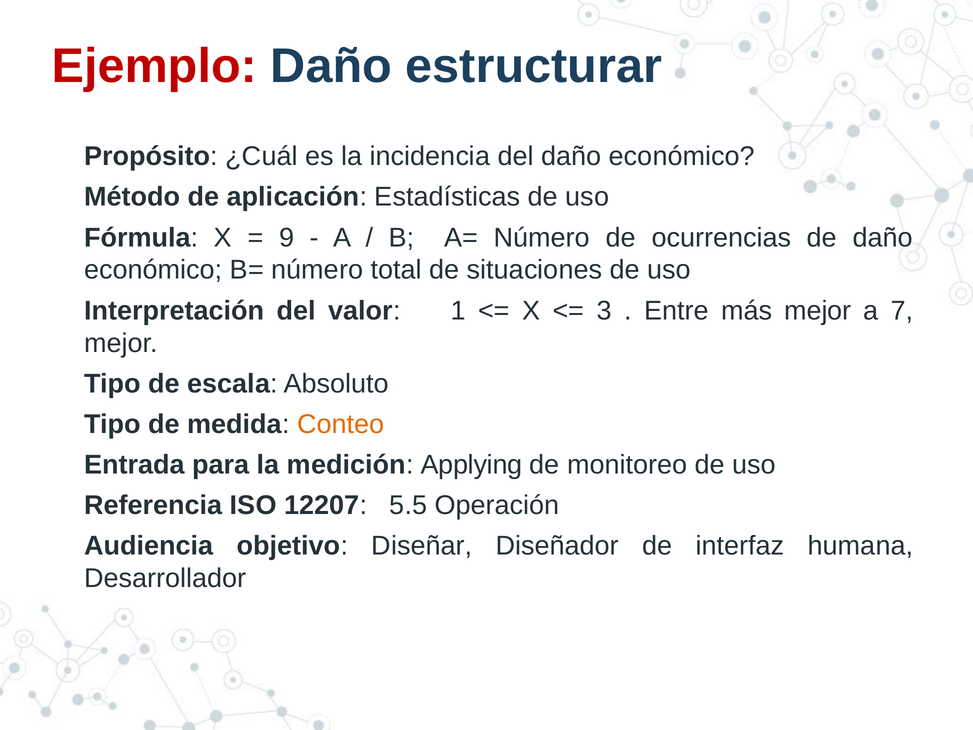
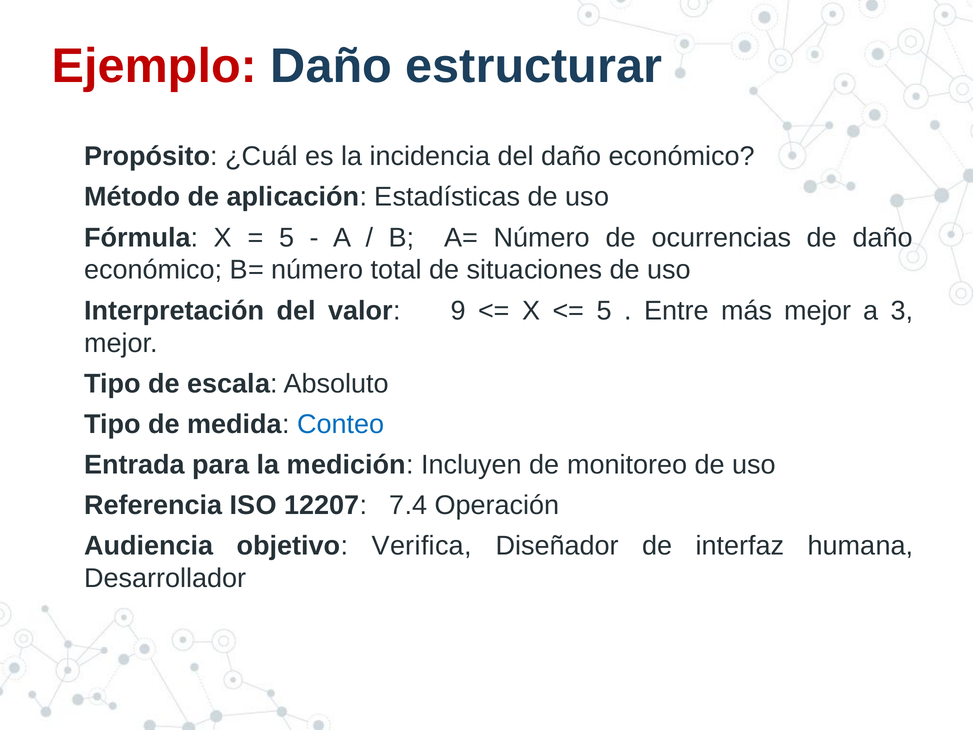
9: 9 -> 5 (287, 238)
1: 1 -> 9 (458, 311)
3: 3 -> 5 (604, 311)
7: 7 -> 3 (902, 311)
Conteo colour: orange -> blue (341, 424)
Applying: Applying -> Incluyen (471, 465)
5.5: 5.5 -> 7.4 (408, 505)
Diseñar: Diseñar -> Verifica (422, 546)
